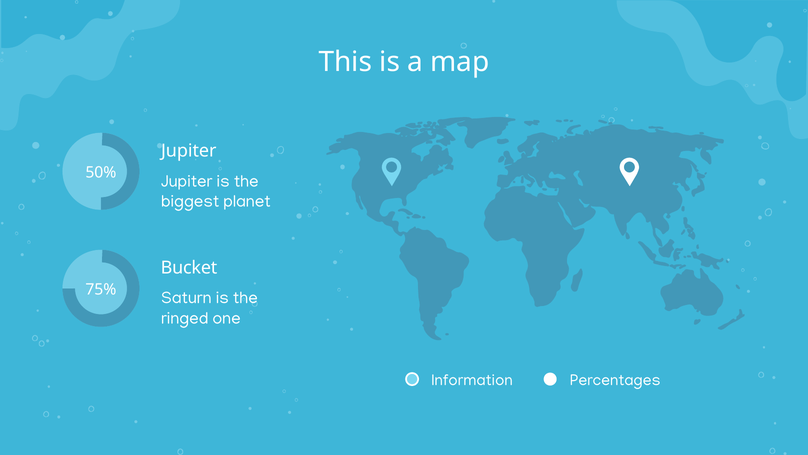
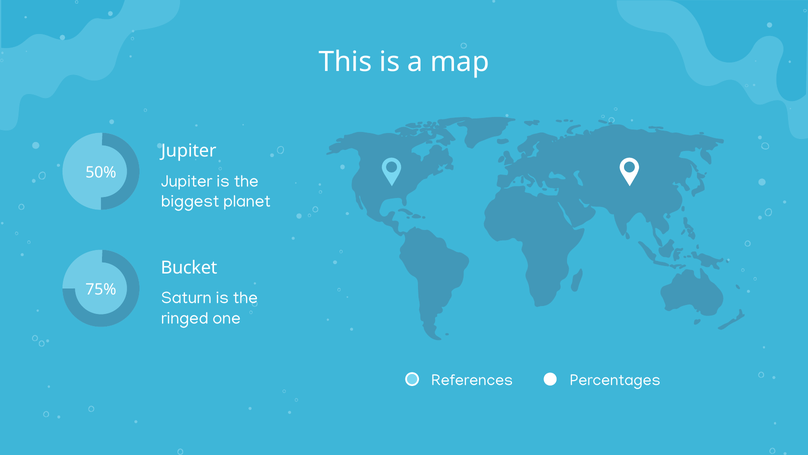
Information: Information -> References (472, 380)
